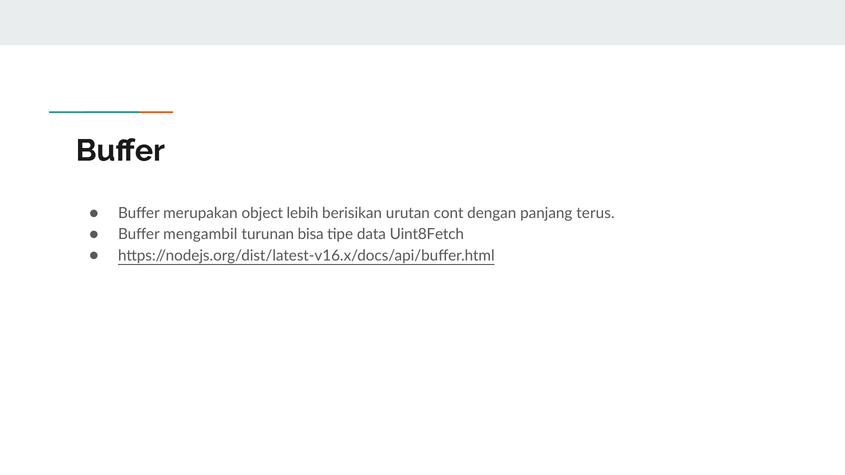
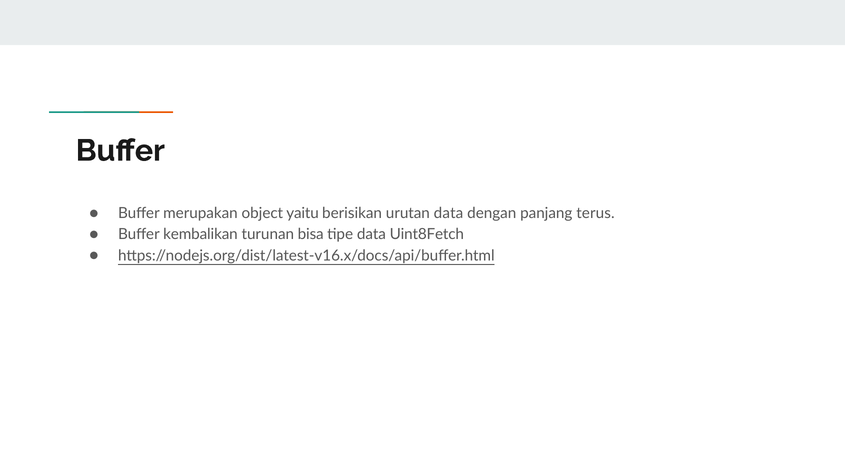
lebih: lebih -> yaitu (303, 214)
urutan cont: cont -> data (449, 214)
mengambil: mengambil -> kembalikan (200, 235)
